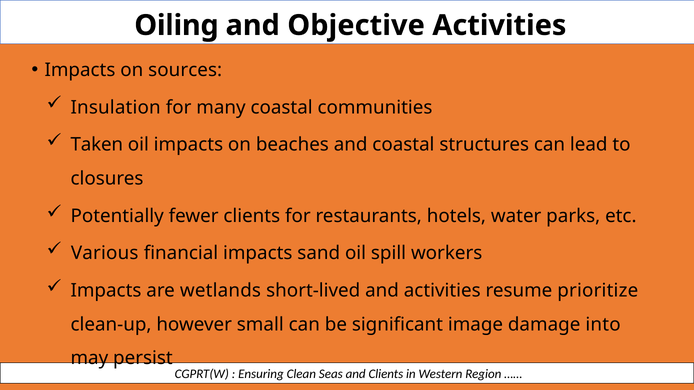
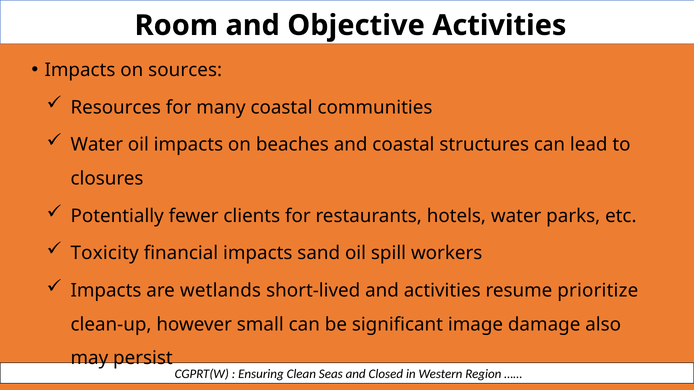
Oiling: Oiling -> Room (176, 25)
Insulation: Insulation -> Resources (116, 107)
Taken: Taken -> Water (97, 145)
Various: Various -> Toxicity (105, 254)
into: into -> also (603, 325)
and Clients: Clients -> Closed (386, 374)
